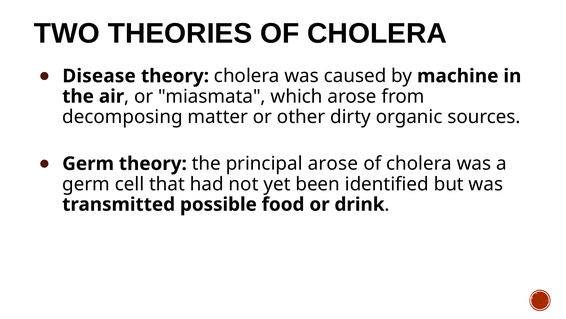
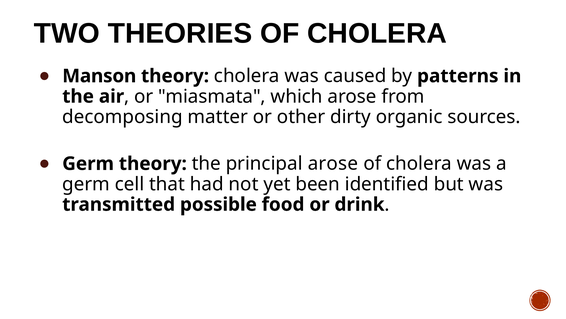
Disease: Disease -> Manson (99, 76)
machine: machine -> patterns (458, 76)
